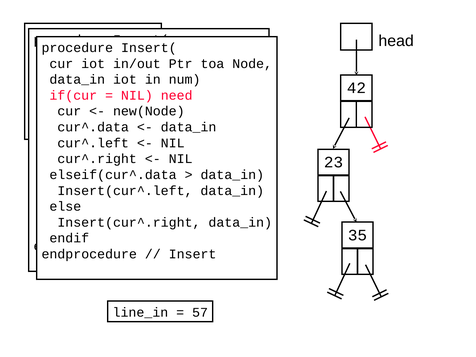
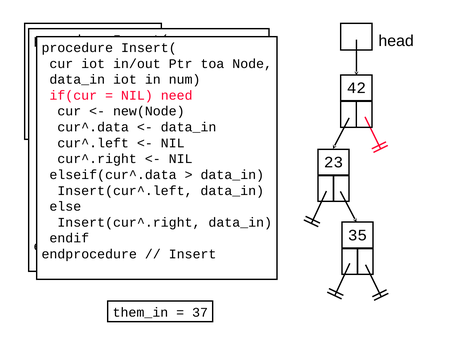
line_in: line_in -> them_in (140, 312)
57: 57 -> 37 (200, 312)
